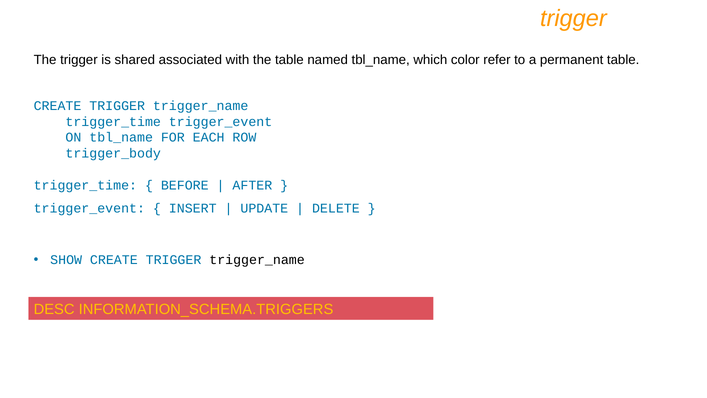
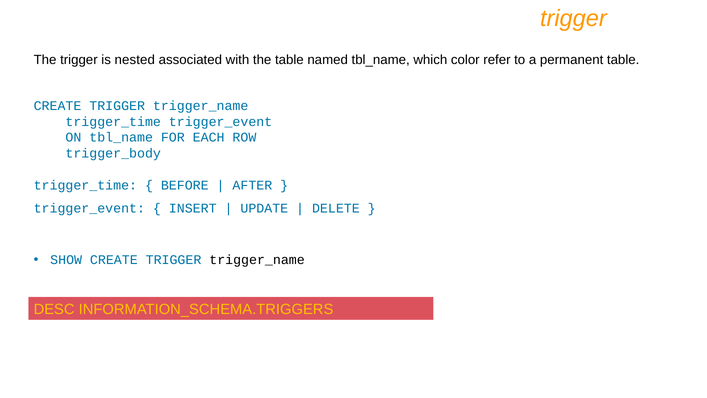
shared: shared -> nested (135, 60)
